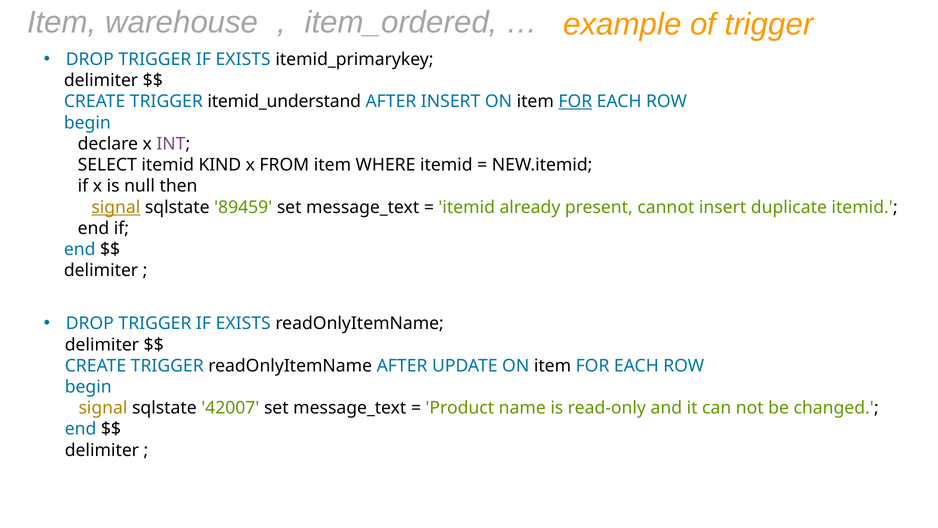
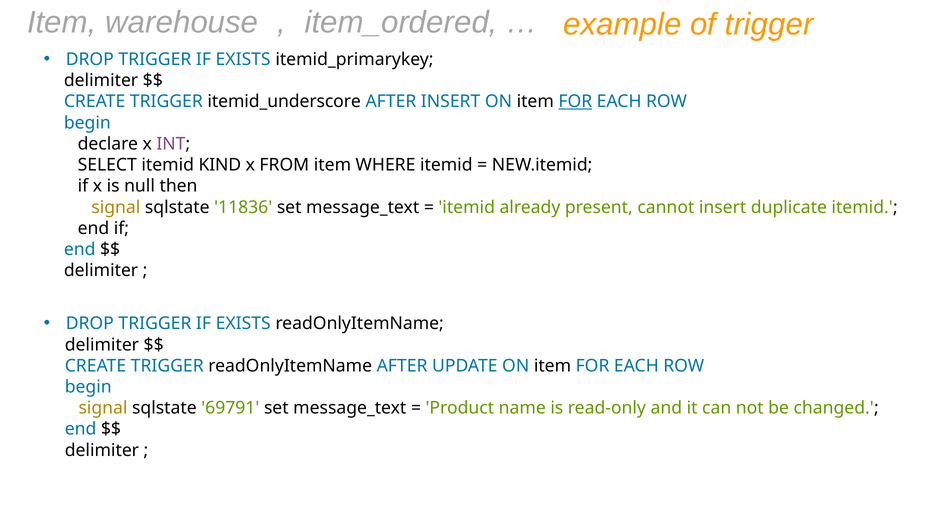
itemid_understand: itemid_understand -> itemid_underscore (284, 102)
signal underline: present -> none (116, 207)
89459: 89459 -> 11836 (243, 207)
42007: 42007 -> 69791 (230, 408)
